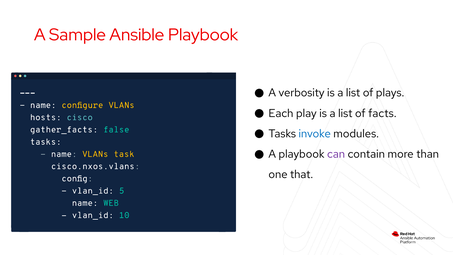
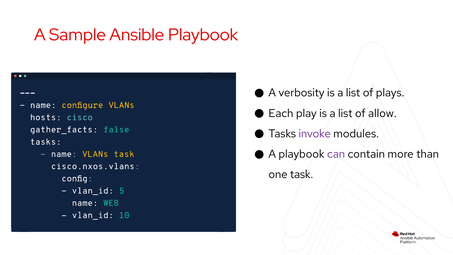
facts: facts -> allow (382, 113)
invoke colour: blue -> purple (315, 134)
one that: that -> task (302, 174)
